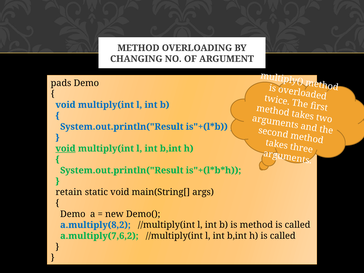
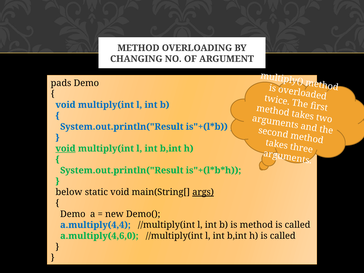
retain: retain -> below (69, 192)
args underline: none -> present (203, 192)
a.multiply(8,2: a.multiply(8,2 -> a.multiply(4,4 (95, 225)
a.multiply(7,6,2: a.multiply(7,6,2 -> a.multiply(4,6,0 (99, 236)
